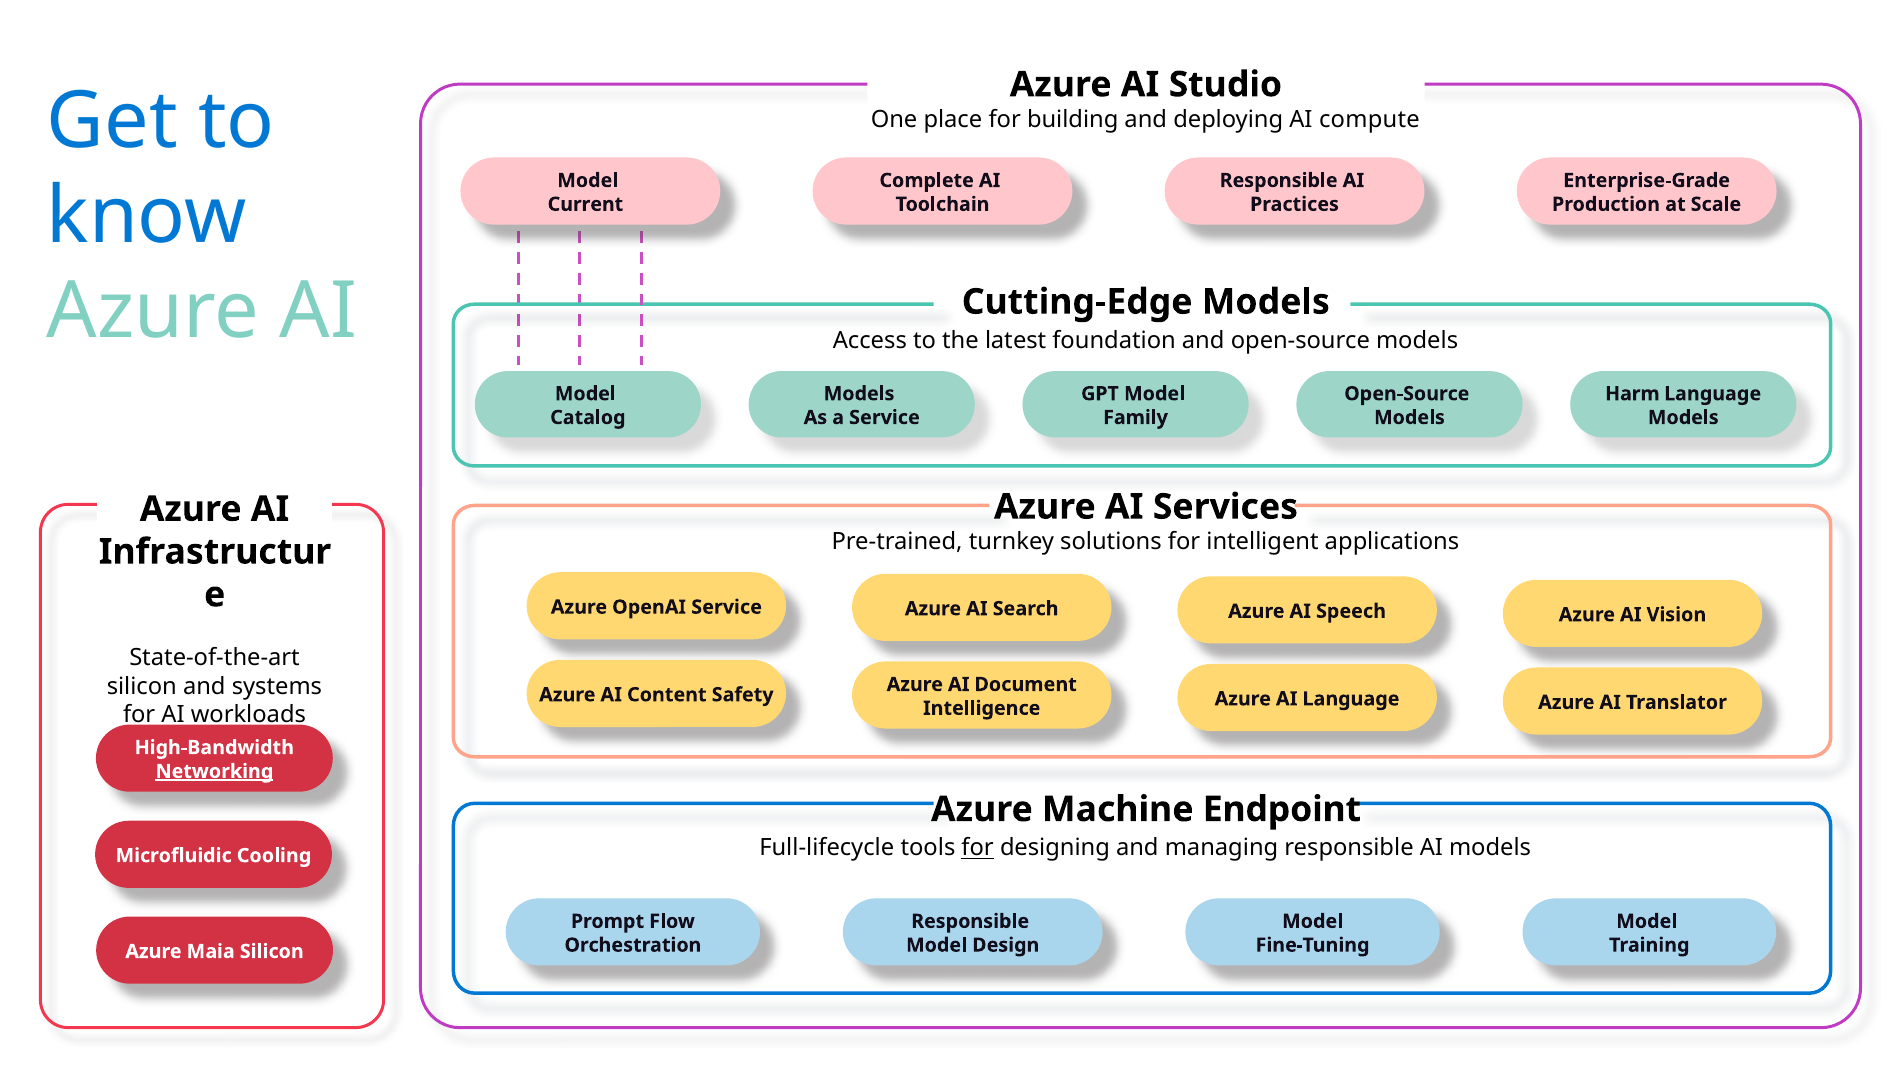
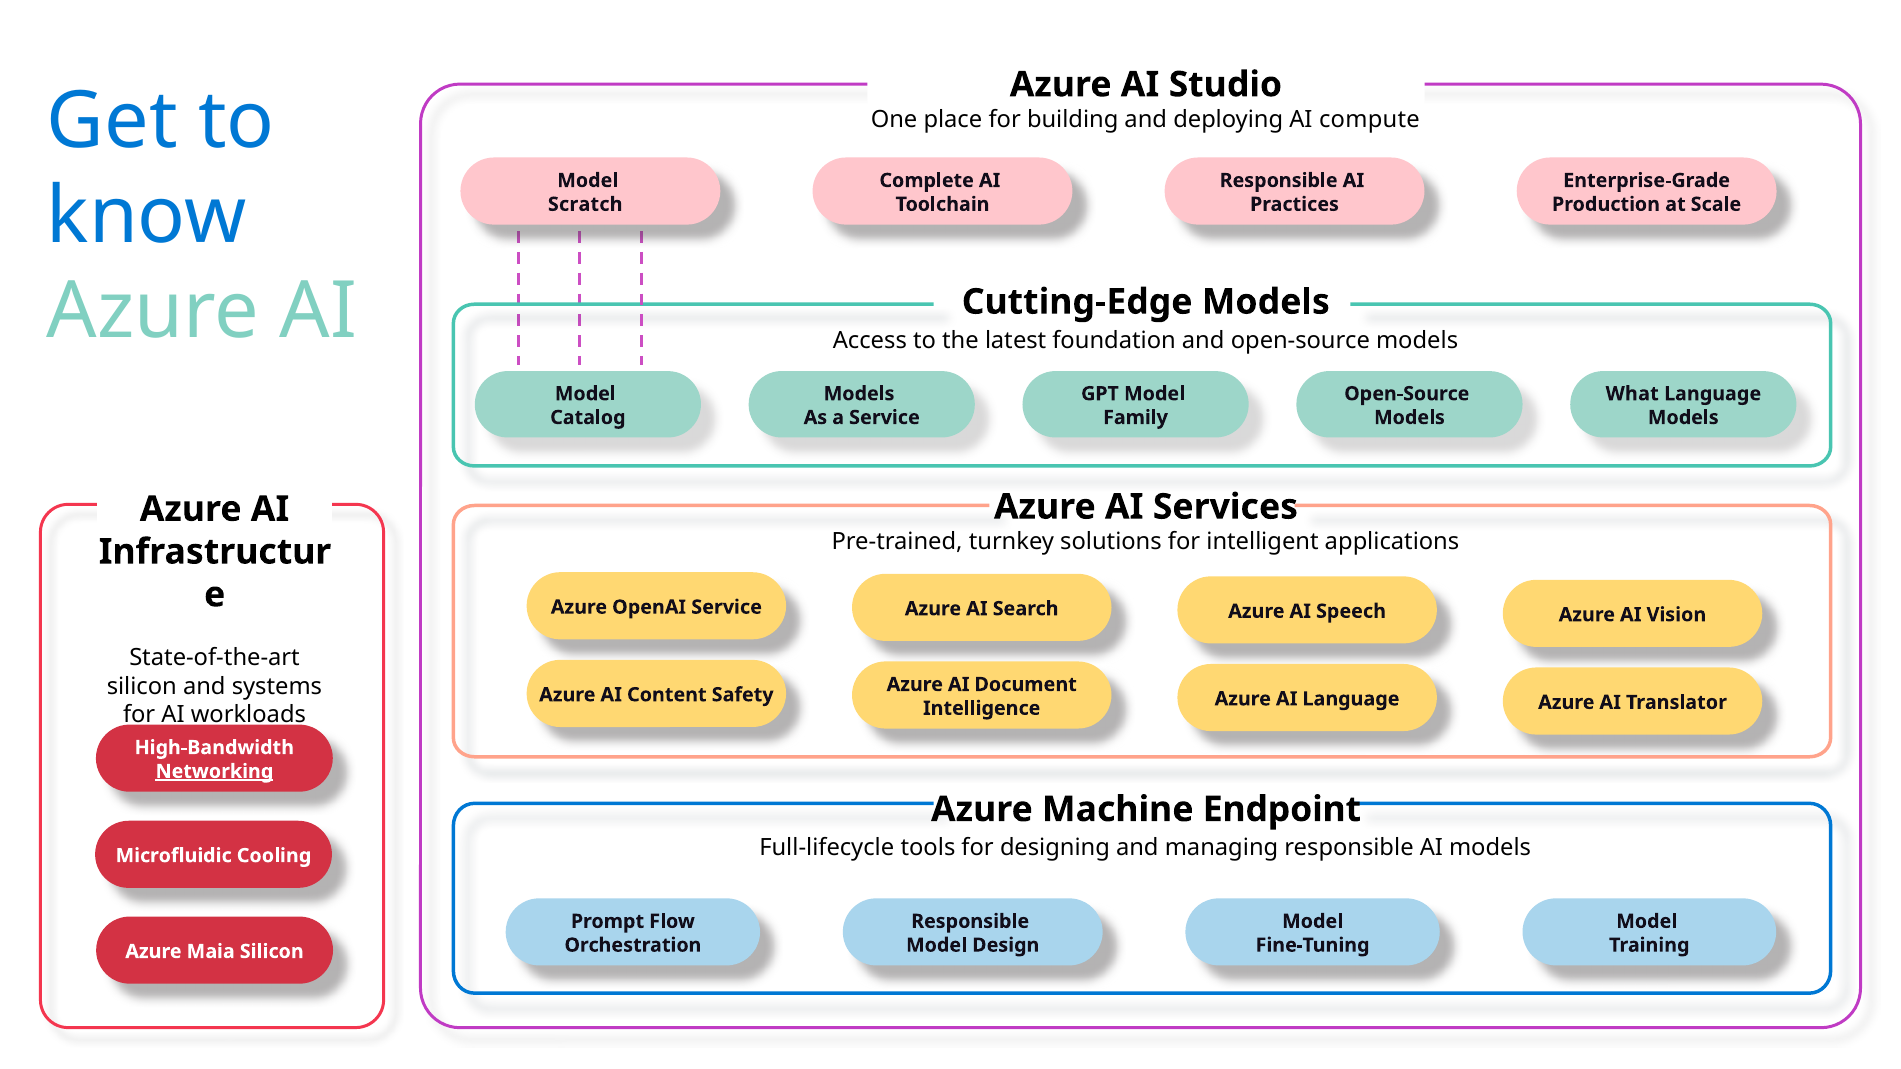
Current: Current -> Scratch (585, 204)
Harm: Harm -> What (1632, 394)
for underline: present -> none (978, 848)
